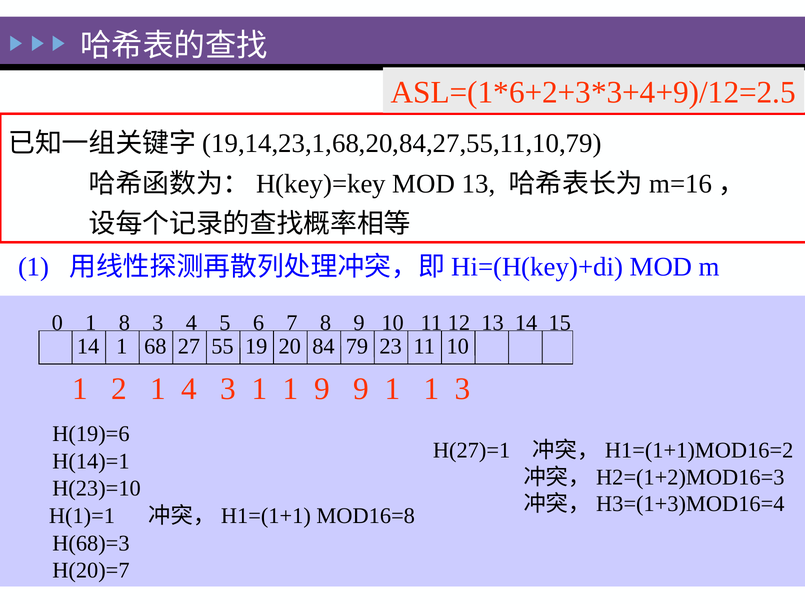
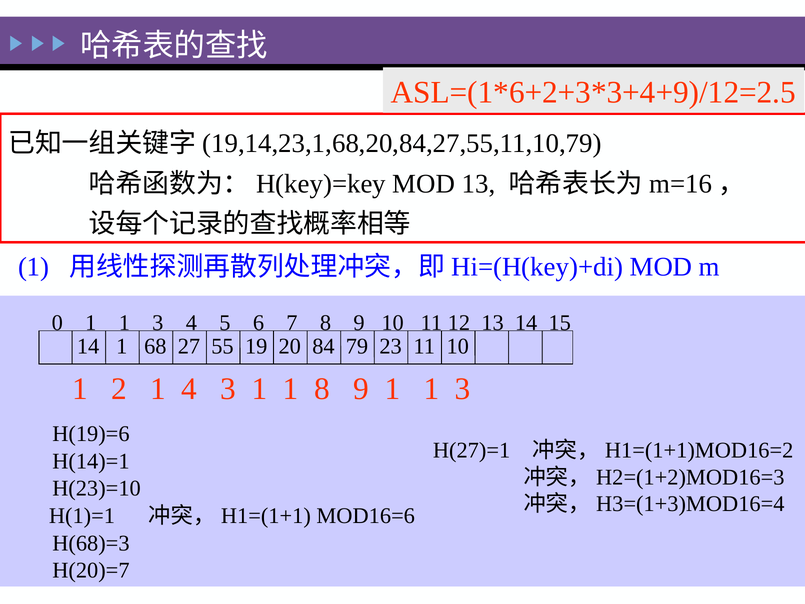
0 1 8: 8 -> 1 (124, 323)
1 9: 9 -> 8 (322, 389)
MOD16=8: MOD16=8 -> MOD16=6 (366, 516)
